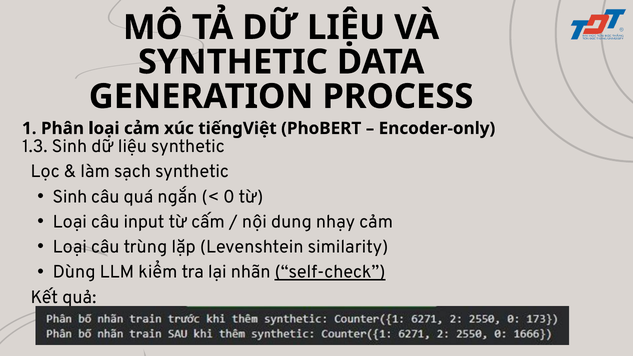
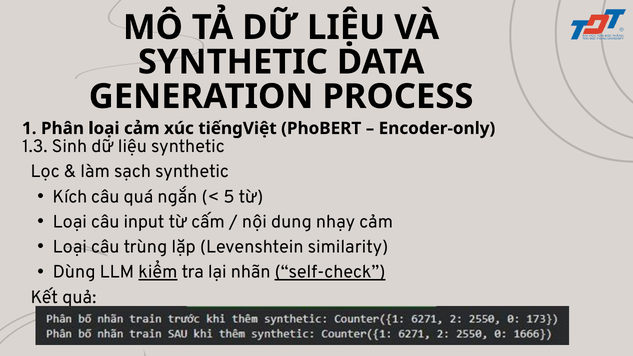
Sinh: Sinh -> Kích (70, 197)
0: 0 -> 5 (229, 197)
kiểm underline: none -> present (158, 272)
